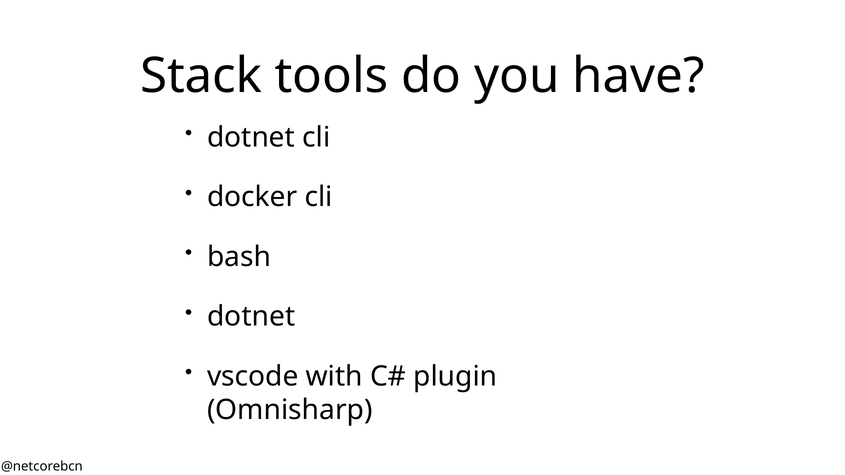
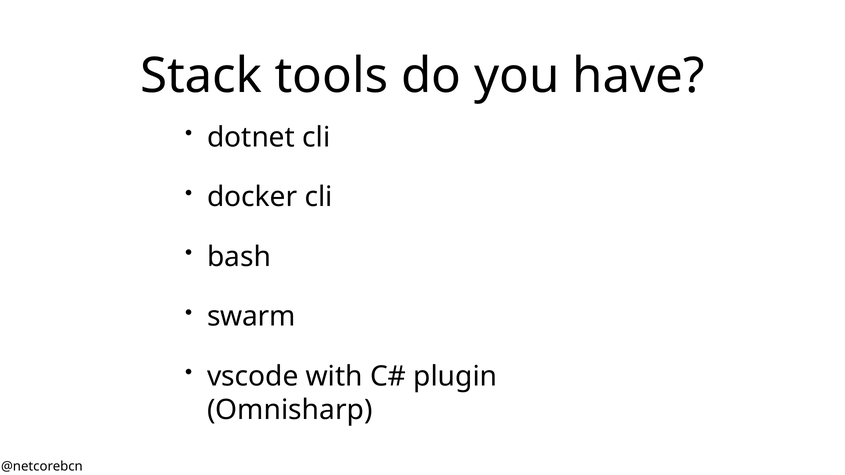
dotnet: dotnet -> swarm (251, 317)
